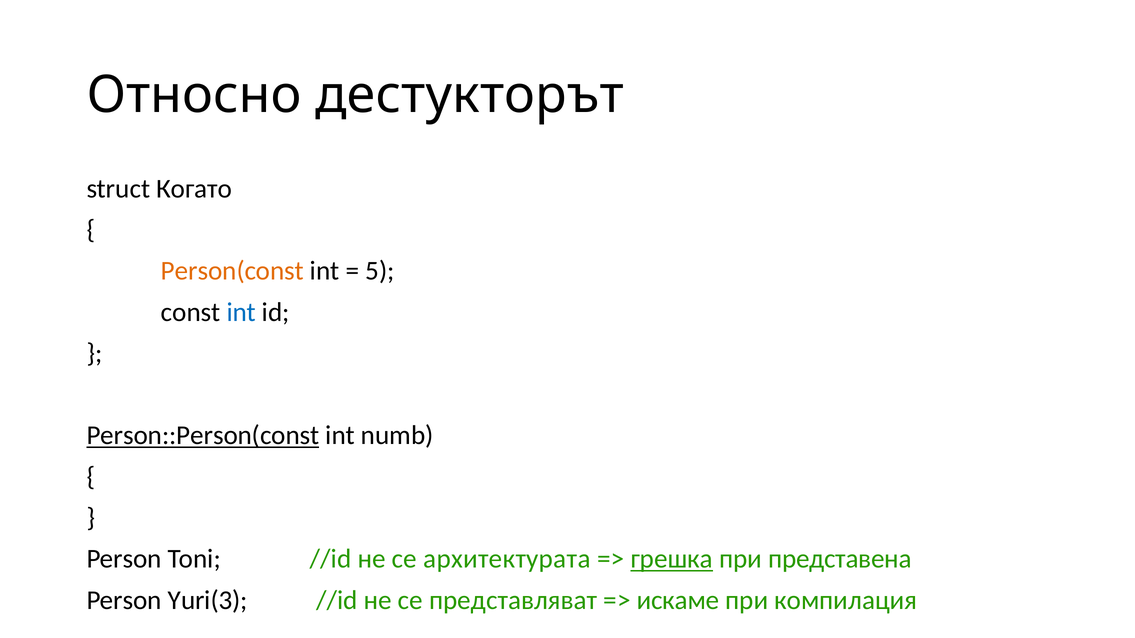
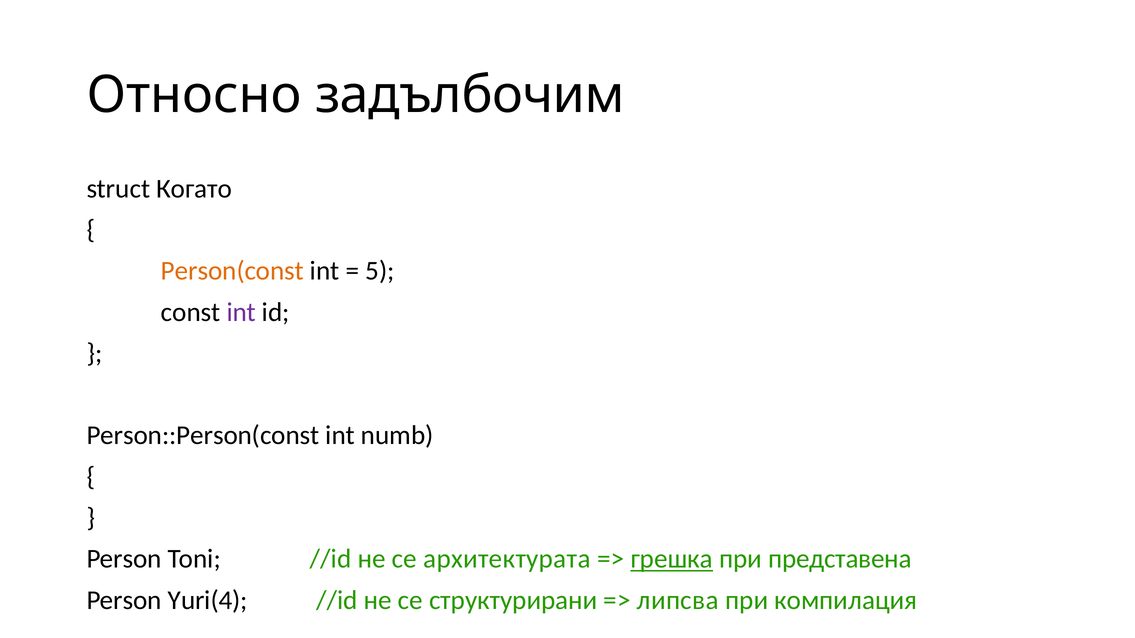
дестукторът: дестукторът -> задълбочим (470, 95)
int colour: blue -> purple (241, 312)
Person::Person(const underline: present -> none (203, 436)
Yuri(3: Yuri(3 -> Yuri(4 (208, 601)
представляват: представляват -> структурирани (513, 601)
искаме: искаме -> липсва (678, 601)
